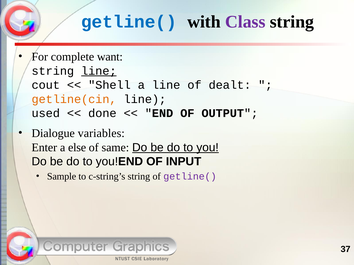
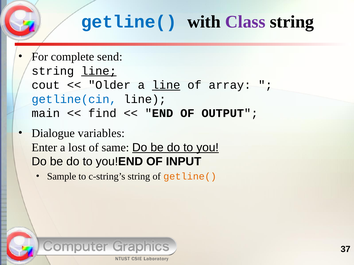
want: want -> send (110, 57)
Shell: Shell -> Older (109, 85)
line underline: none -> present (166, 85)
dealt: dealt -> array (230, 85)
getline(cin colour: orange -> blue (74, 99)
used: used -> main (46, 114)
done: done -> find (102, 114)
else: else -> lost (77, 148)
getline( colour: purple -> orange (190, 177)
